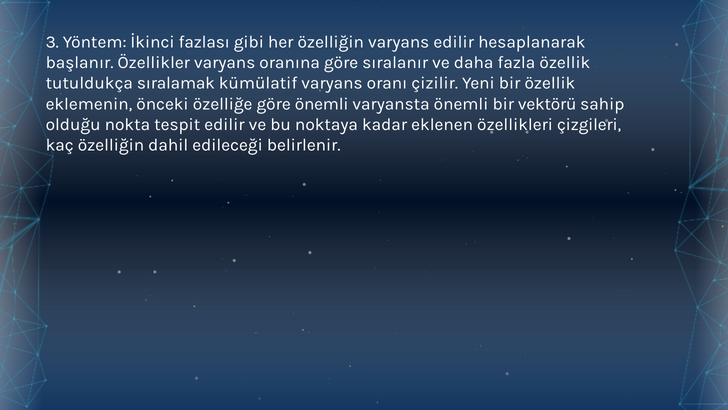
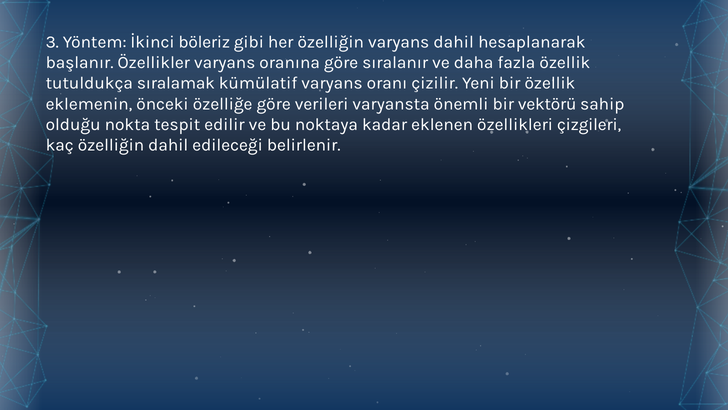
fazlası: fazlası -> böleriz (204, 42)
varyans edilir: edilir -> dahil (454, 42)
göre önemli: önemli -> verileri (322, 104)
